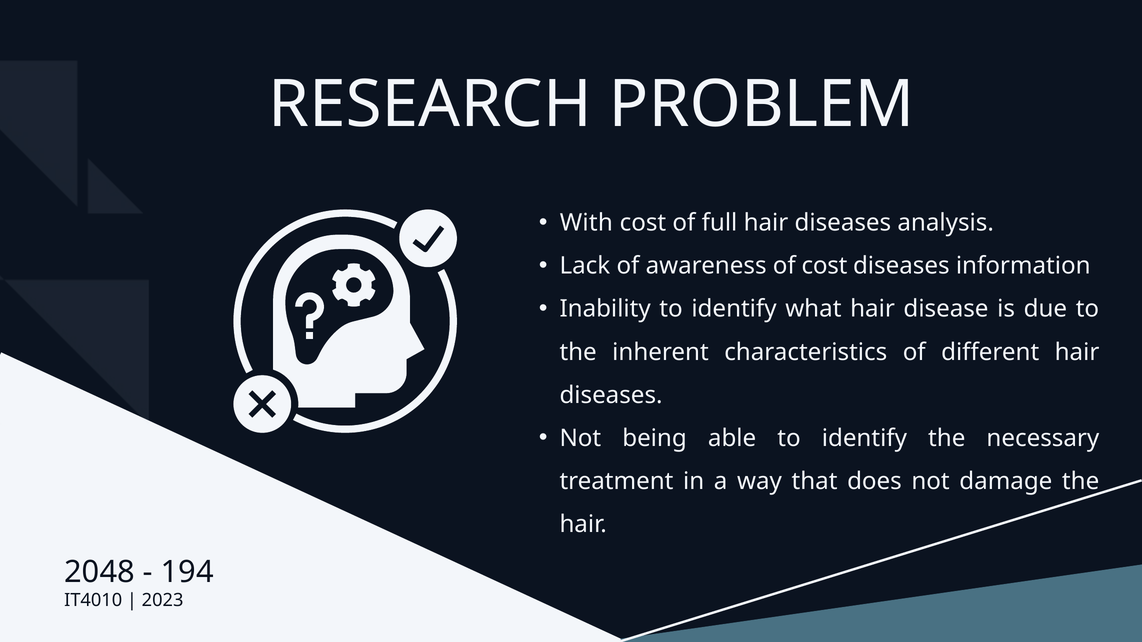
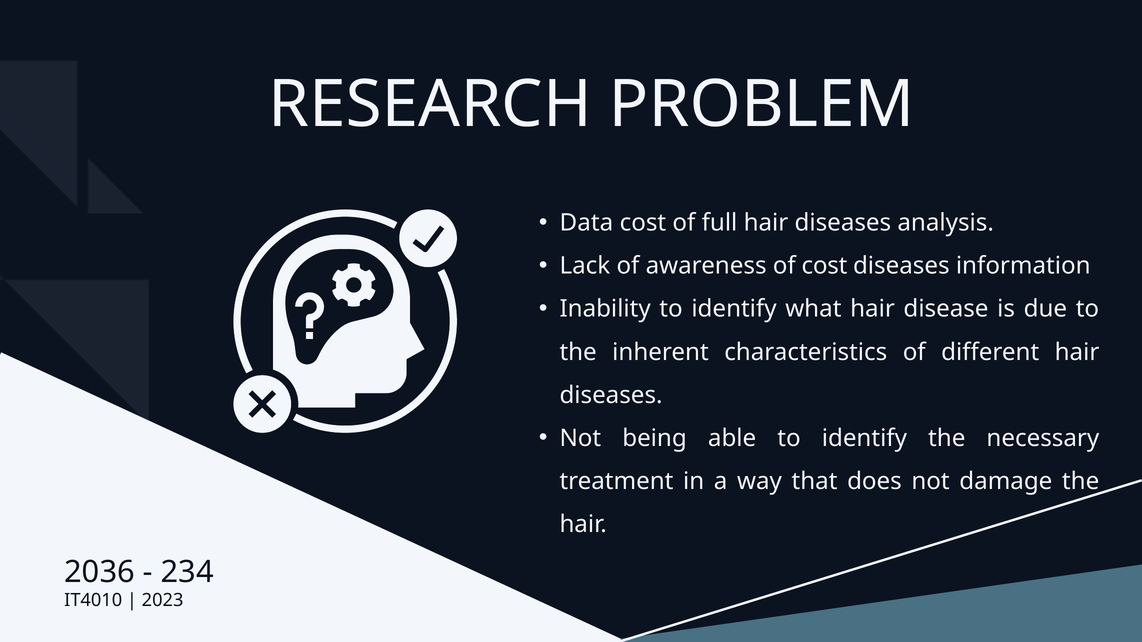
With: With -> Data (586, 223)
2048: 2048 -> 2036 (100, 572)
194: 194 -> 234 (187, 572)
